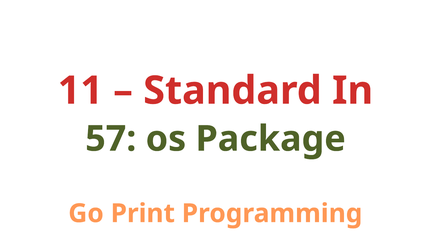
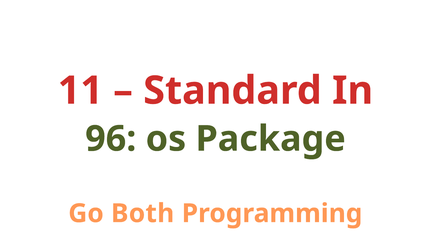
57: 57 -> 96 (111, 139)
Print: Print -> Both (143, 214)
